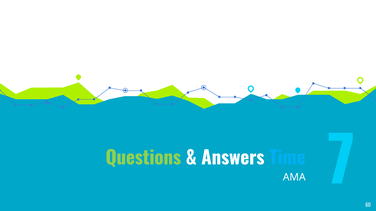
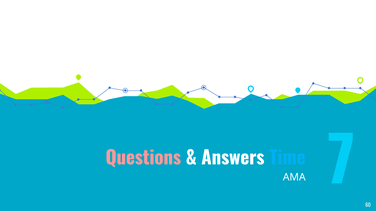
Questions colour: light green -> pink (143, 159)
